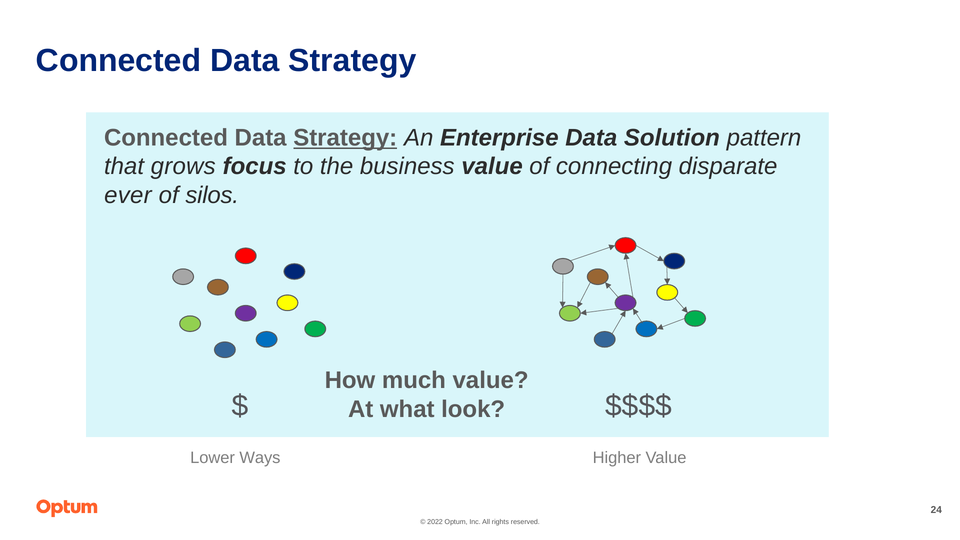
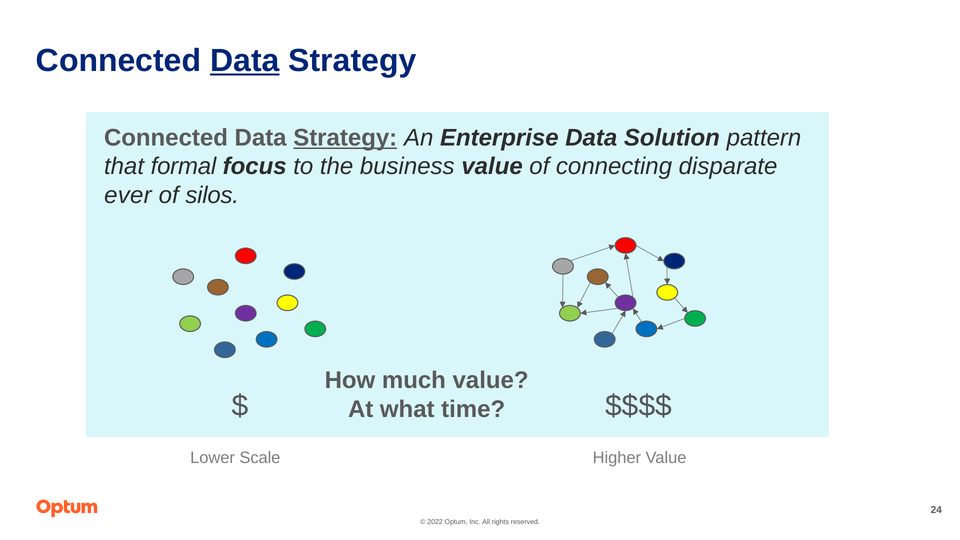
Data underline: none -> present (245, 61)
grows: grows -> formal (183, 167)
look: look -> time (473, 409)
Ways: Ways -> Scale (260, 458)
